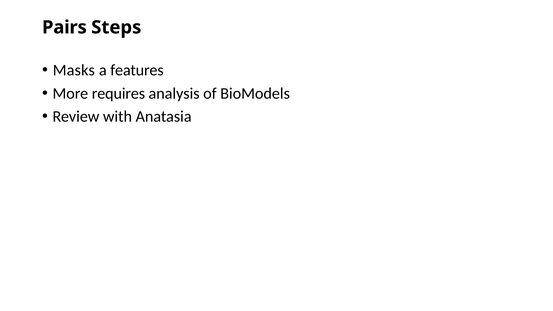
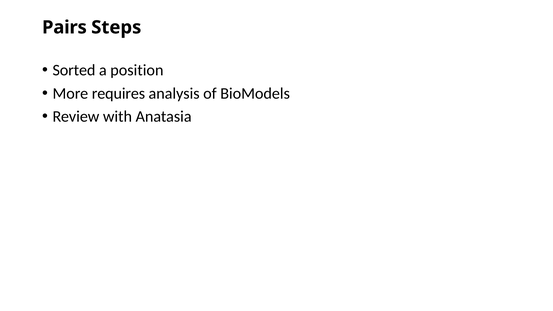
Masks: Masks -> Sorted (74, 70)
features: features -> position (137, 70)
